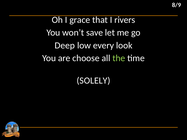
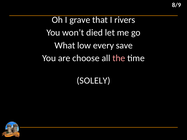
grace: grace -> grave (80, 20)
save: save -> died (95, 33)
Deep: Deep -> What (65, 45)
look: look -> save (124, 45)
the colour: light green -> pink (119, 58)
